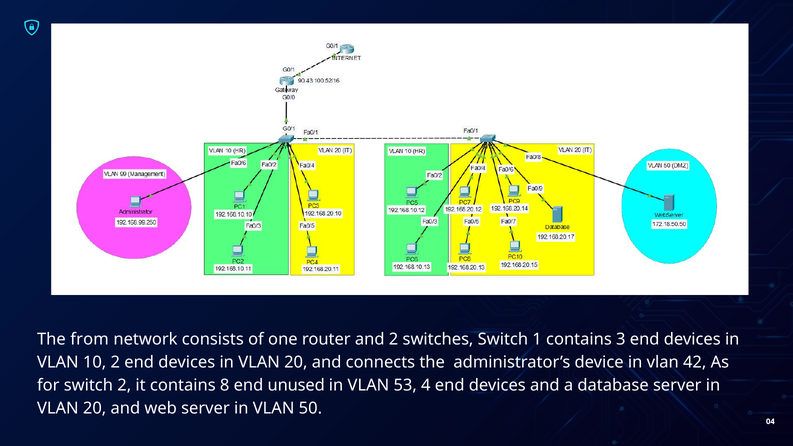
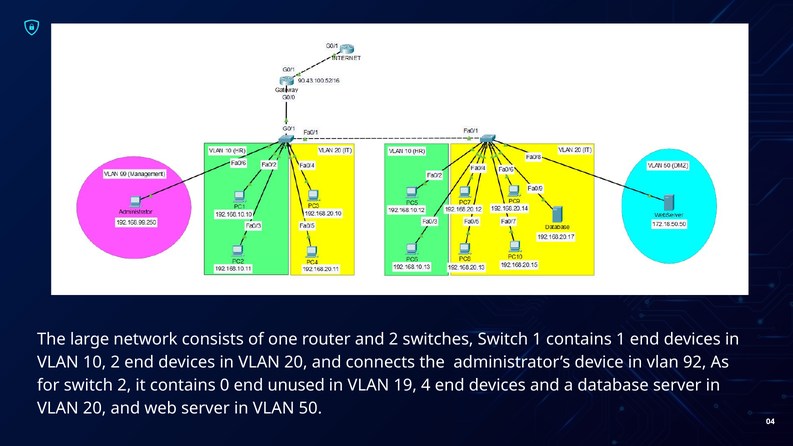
from: from -> large (90, 339)
contains 3: 3 -> 1 (621, 339)
42: 42 -> 92 (695, 362)
8: 8 -> 0 (225, 385)
53: 53 -> 19 (405, 385)
